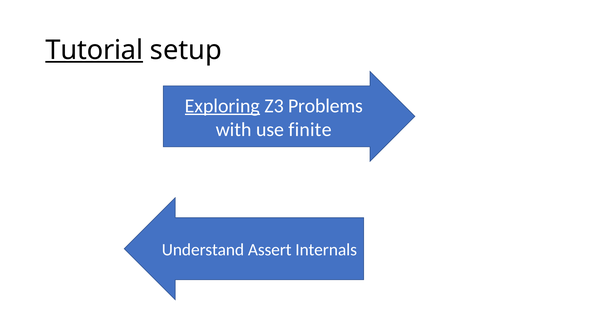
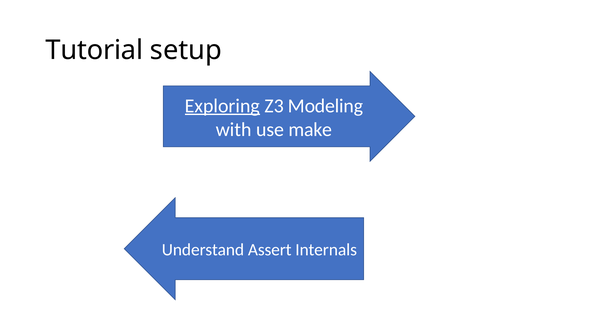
Tutorial underline: present -> none (94, 50)
Problems: Problems -> Modeling (326, 106)
finite: finite -> make (310, 130)
